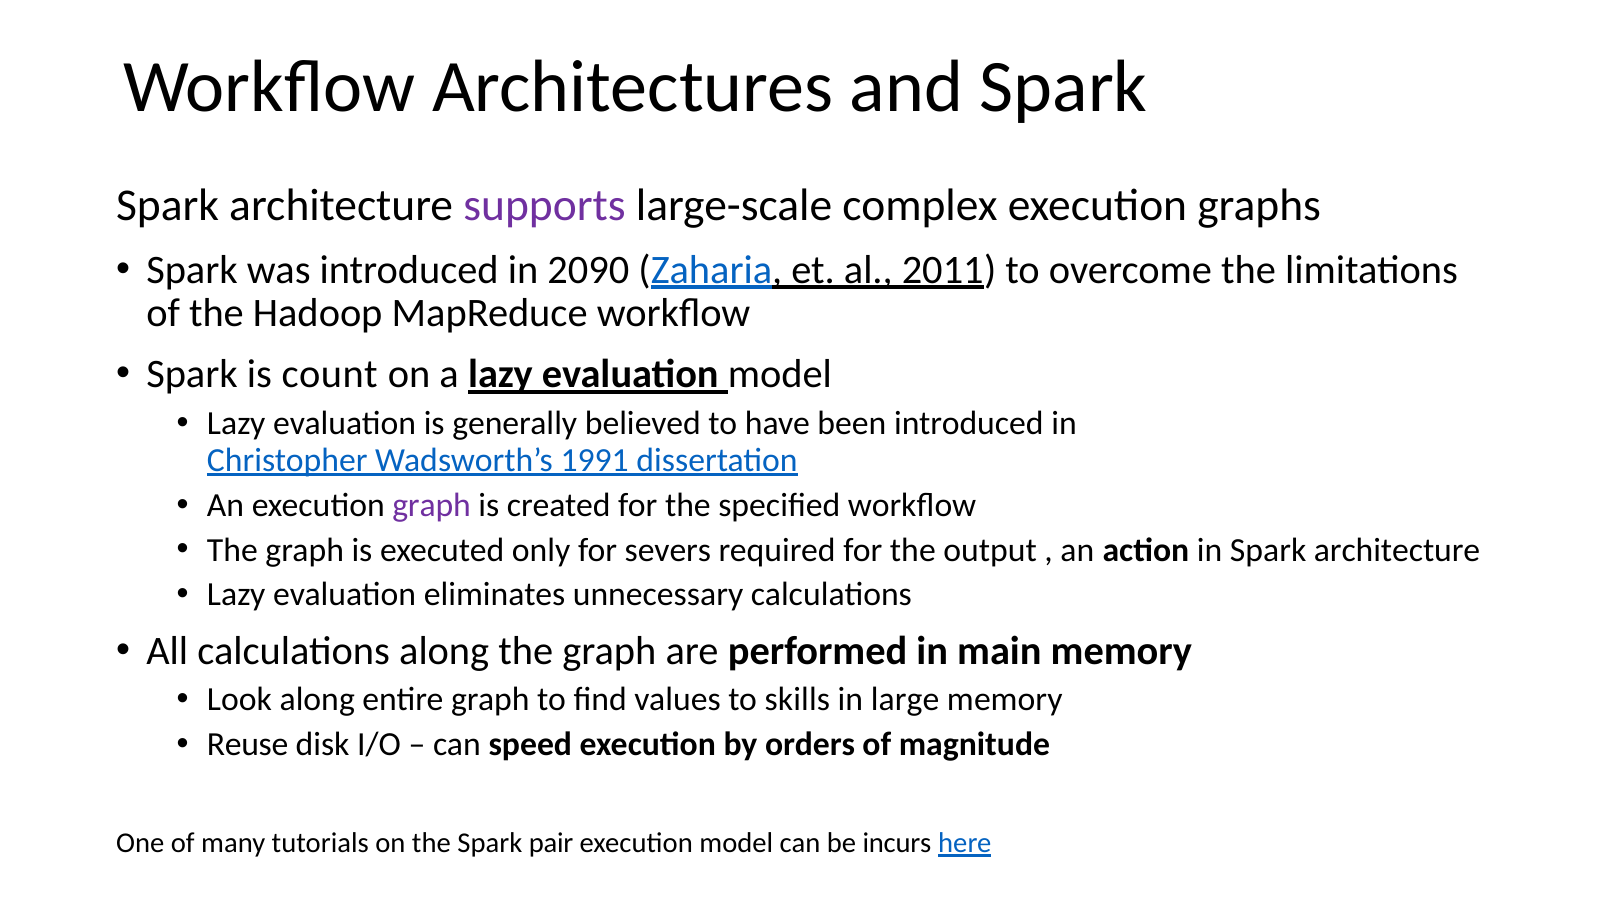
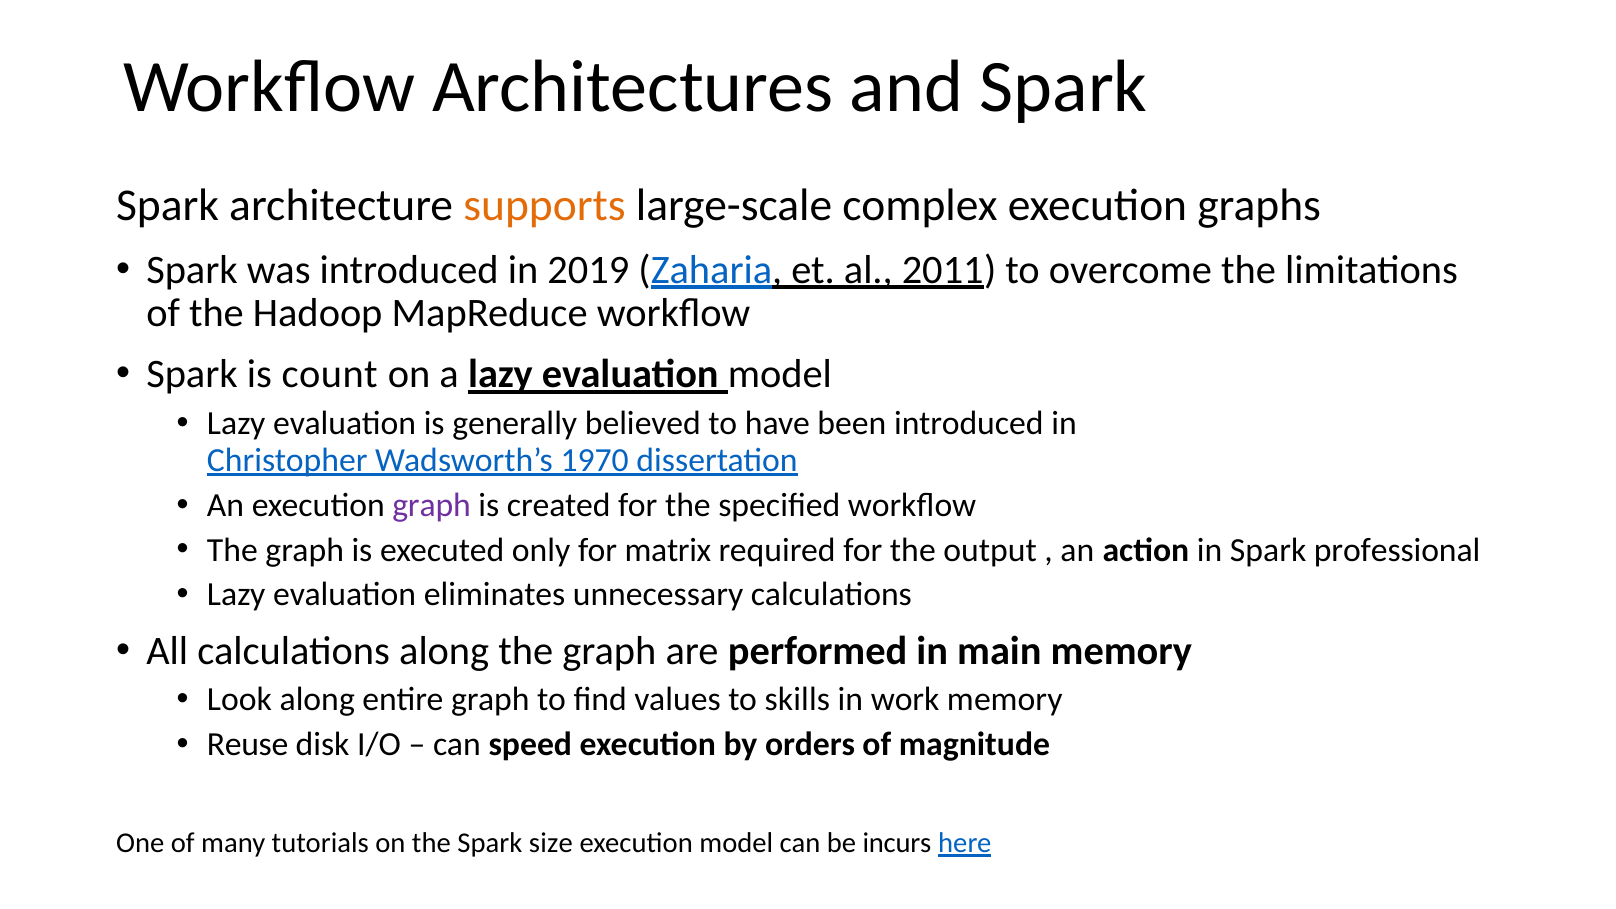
supports colour: purple -> orange (544, 206)
2090: 2090 -> 2019 (588, 270)
1991: 1991 -> 1970 (595, 460)
severs: severs -> matrix (668, 550)
in Spark architecture: architecture -> professional (1397, 550)
large: large -> work (905, 700)
pair: pair -> size (551, 843)
